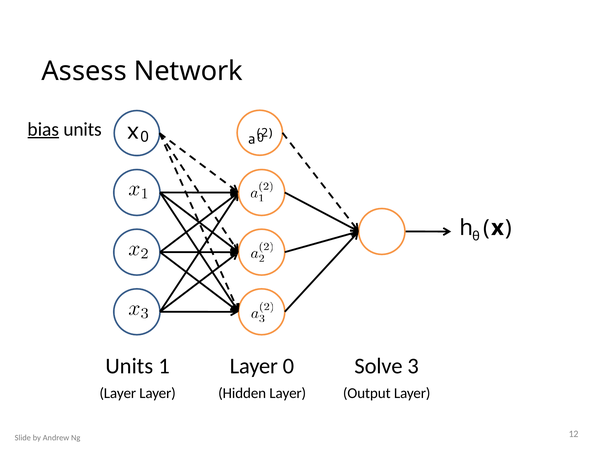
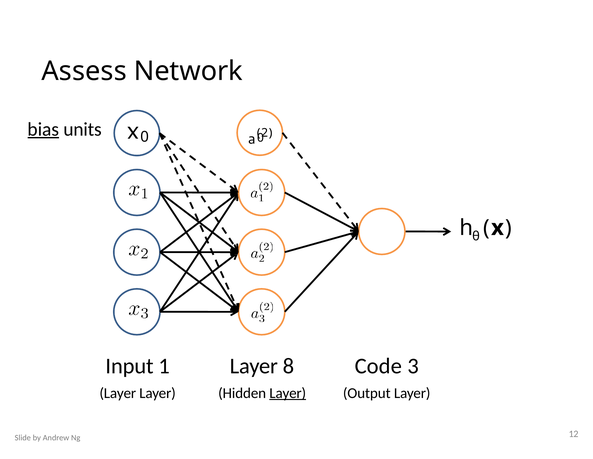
Units: Units -> Input (130, 365)
Layer 0: 0 -> 8 (289, 365)
Solve: Solve -> Code (378, 365)
Layer underline: none -> present (288, 392)
